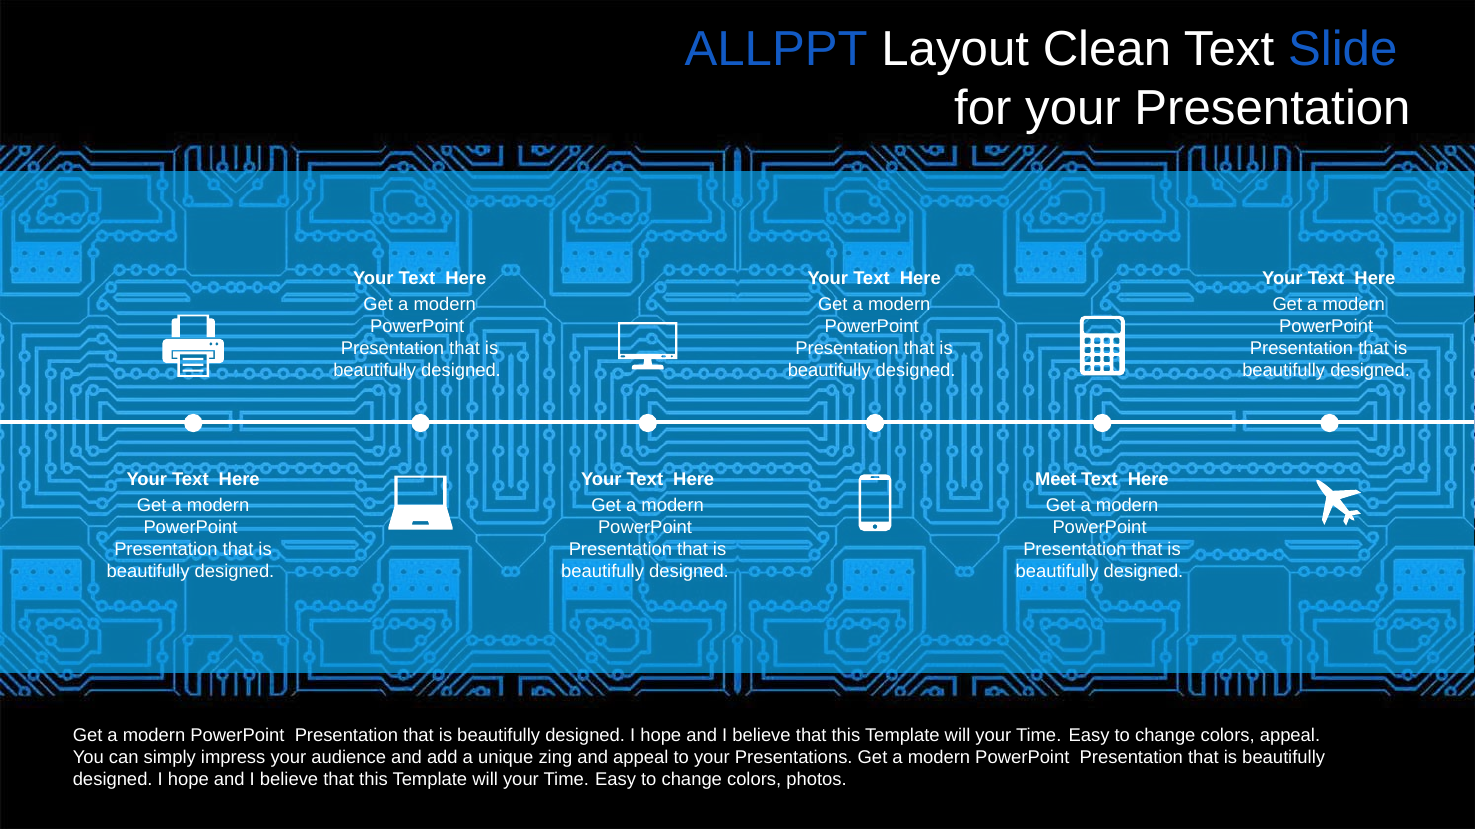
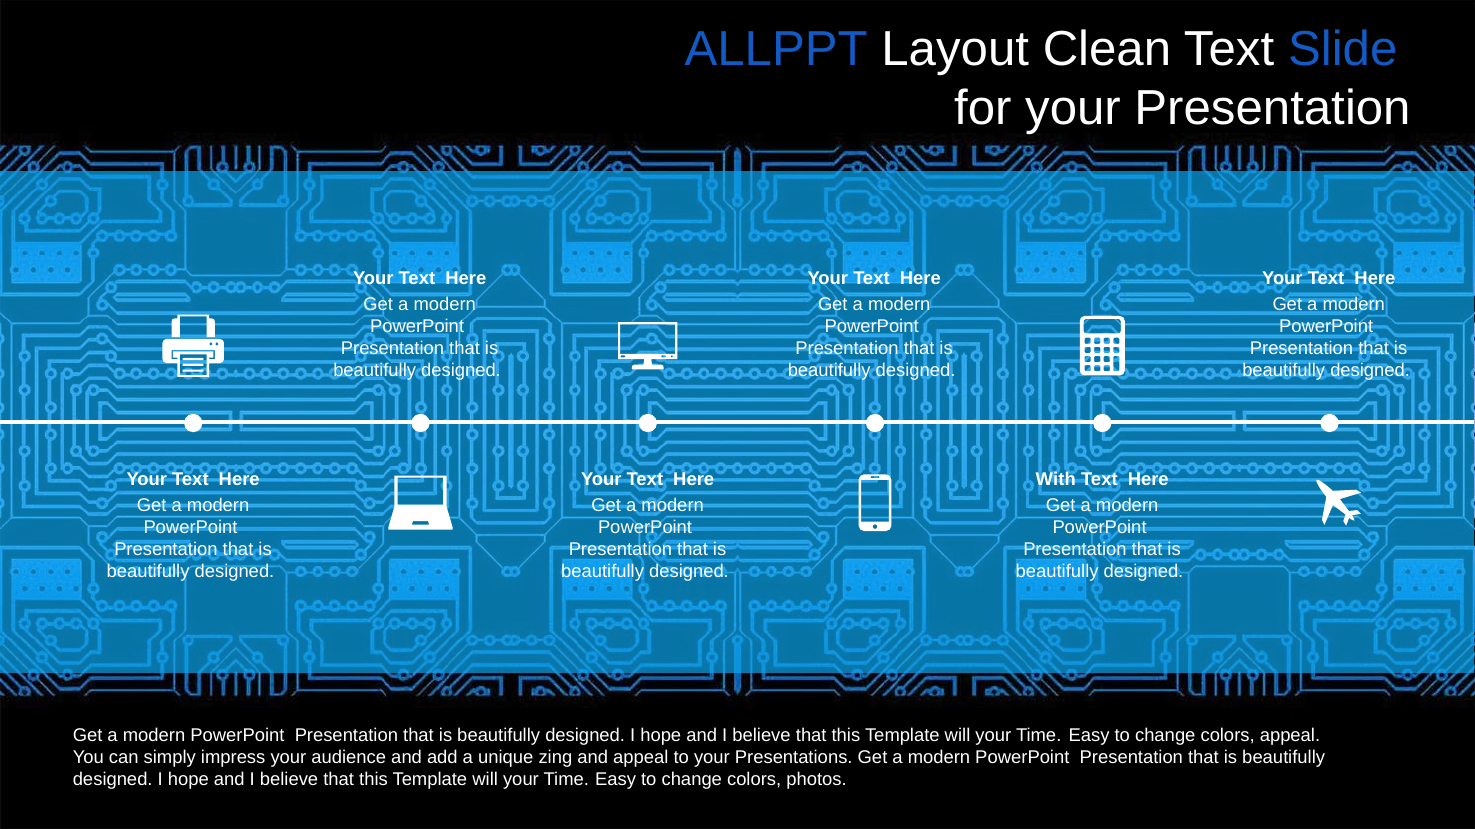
Meet: Meet -> With (1056, 480)
